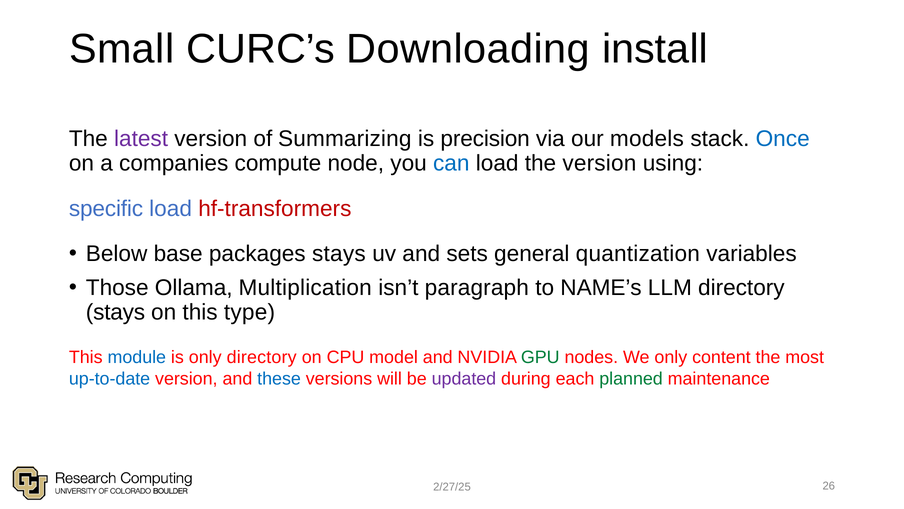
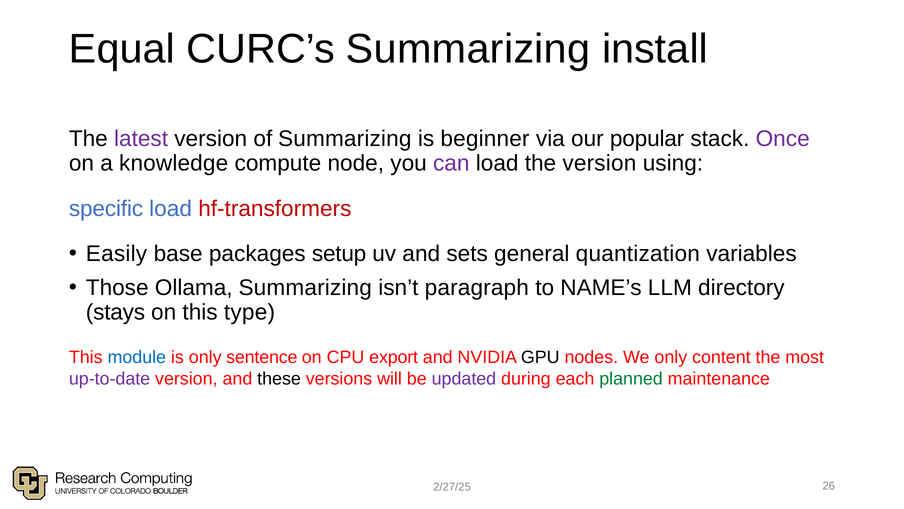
Small: Small -> Equal (122, 49)
CURC’s Downloading: Downloading -> Summarizing (468, 49)
precision: precision -> beginner (485, 139)
models: models -> popular (647, 139)
Once colour: blue -> purple (783, 139)
companies: companies -> knowledge (174, 163)
can colour: blue -> purple (451, 163)
Below: Below -> Easily (117, 254)
packages stays: stays -> setup (339, 254)
Ollama Multiplication: Multiplication -> Summarizing (305, 287)
only directory: directory -> sentence (262, 357)
model: model -> export (394, 357)
GPU colour: green -> black (540, 357)
up-to-date colour: blue -> purple (110, 378)
these colour: blue -> black (279, 378)
